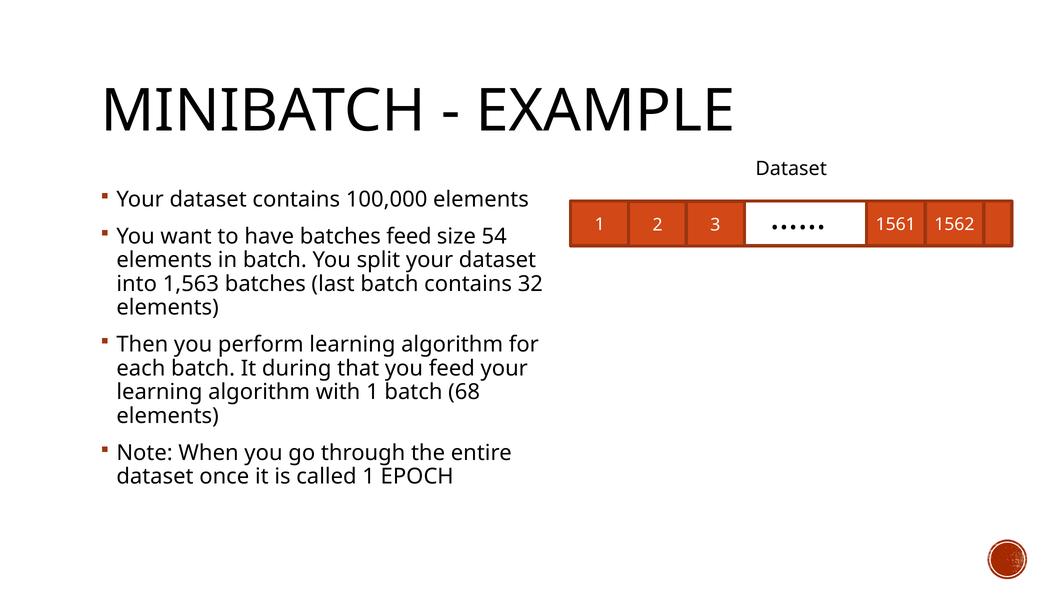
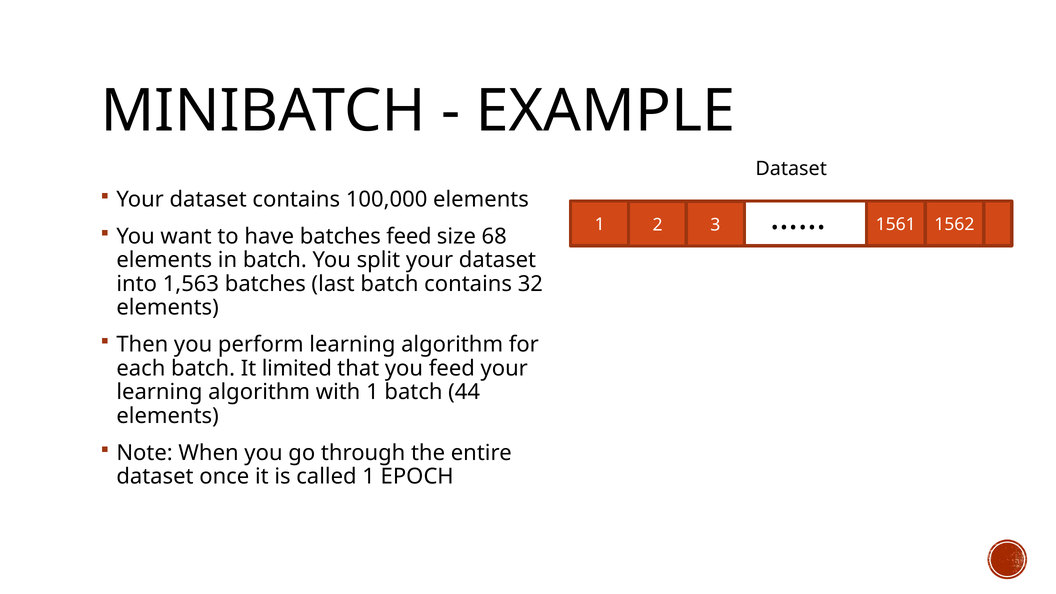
54: 54 -> 68 (494, 236)
during: during -> limited (297, 368)
68: 68 -> 44 (464, 392)
